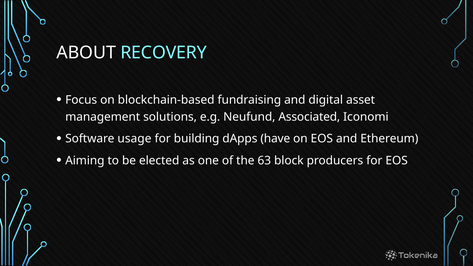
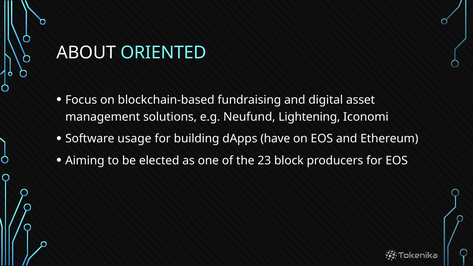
RECOVERY: RECOVERY -> ORIENTED (164, 53)
Associated: Associated -> Lightening (309, 117)
63: 63 -> 23 (264, 161)
